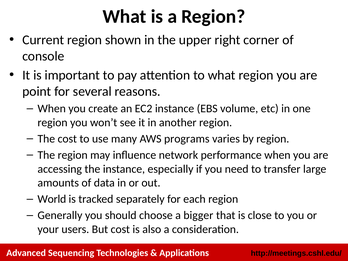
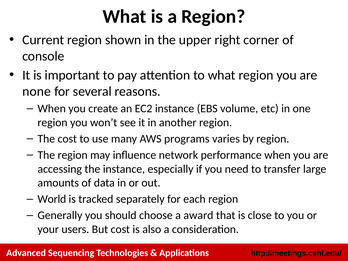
point: point -> none (37, 91)
bigger: bigger -> award (198, 215)
